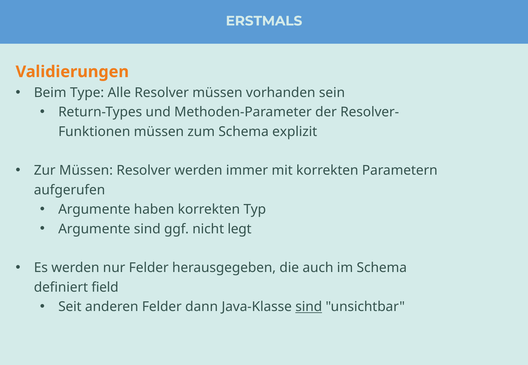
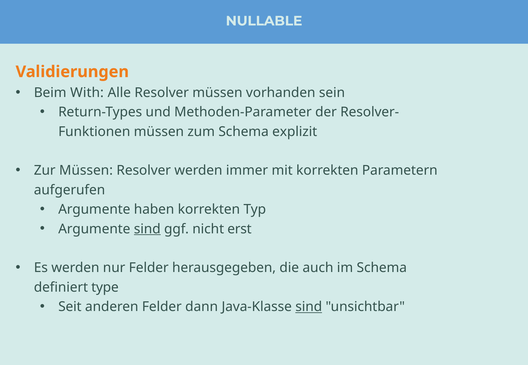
ERSTMALS: ERSTMALS -> NULLABLE (264, 21)
Type: Type -> With (87, 93)
sind underline: none -> present (147, 229)
legt: legt -> erst (240, 229)
field: field -> type (105, 288)
